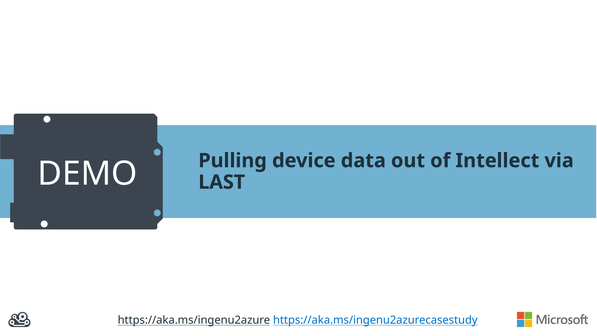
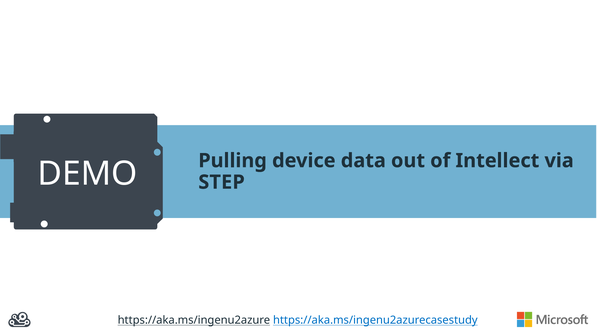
LAST: LAST -> STEP (222, 182)
